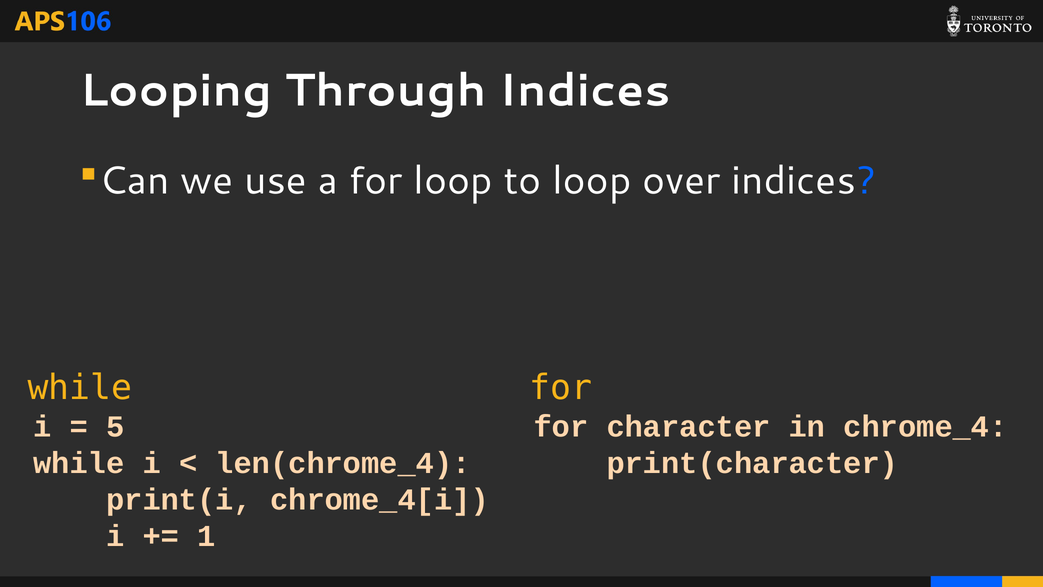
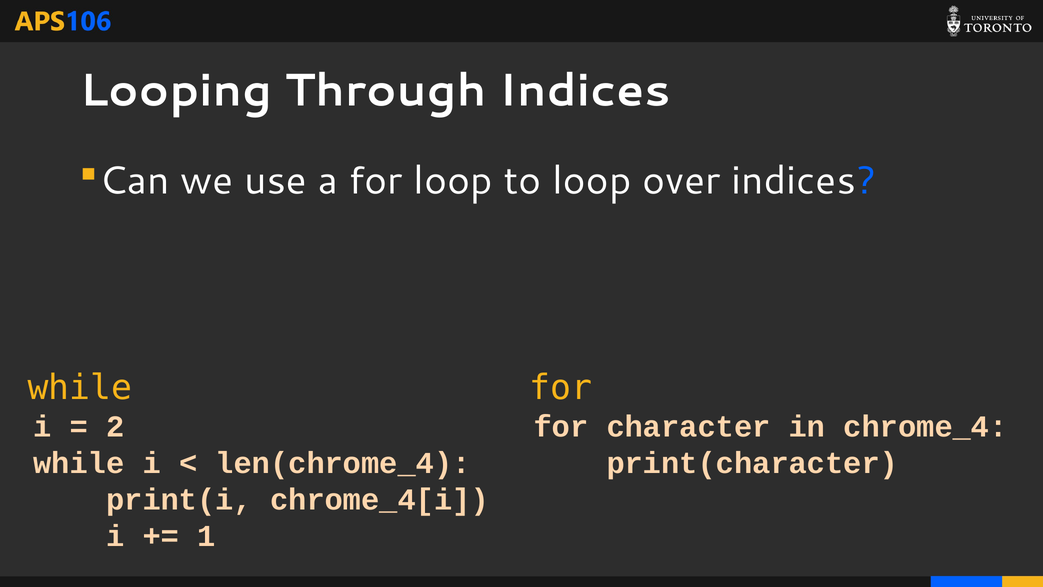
5: 5 -> 2 (115, 427)
